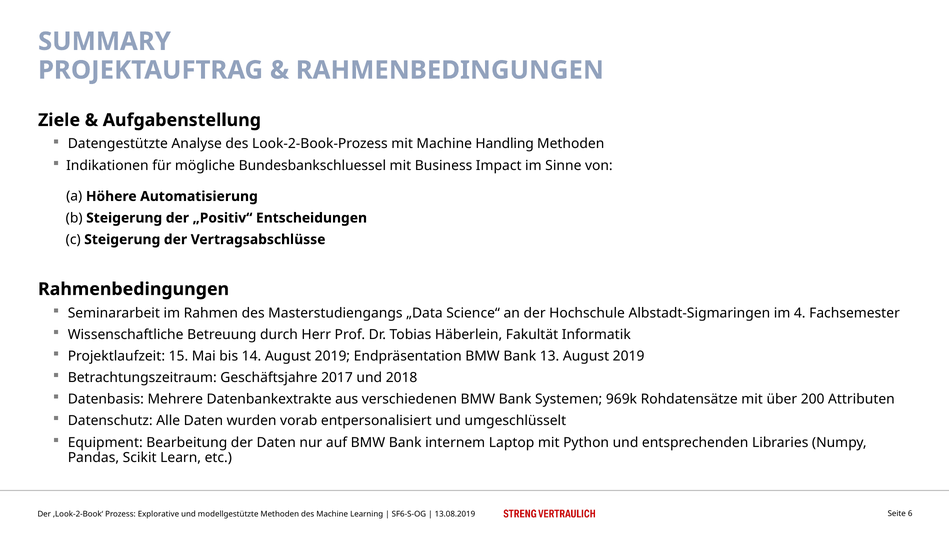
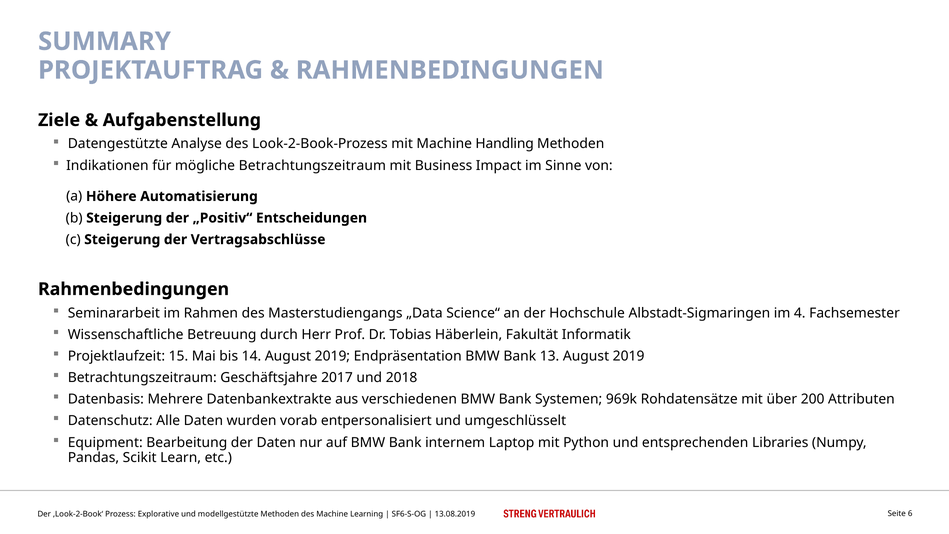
mögliche Bundesbankschluessel: Bundesbankschluessel -> Betrachtungszeitraum (312, 165)
